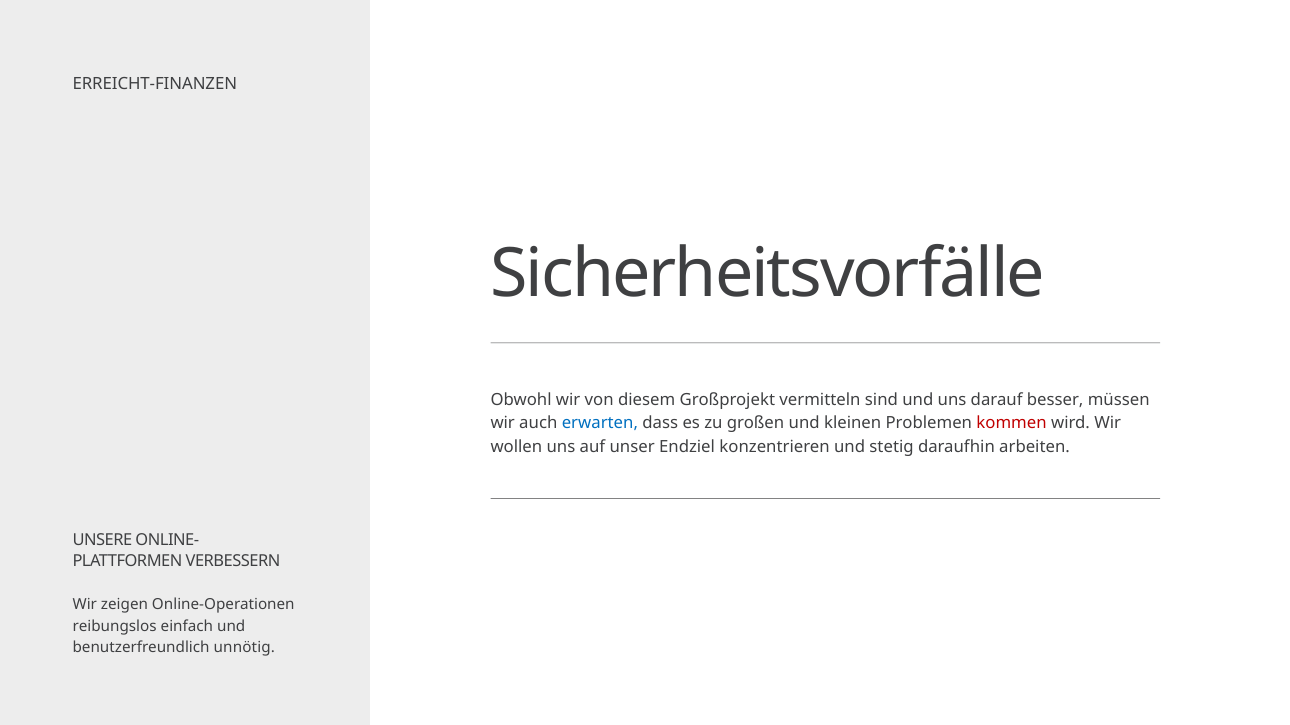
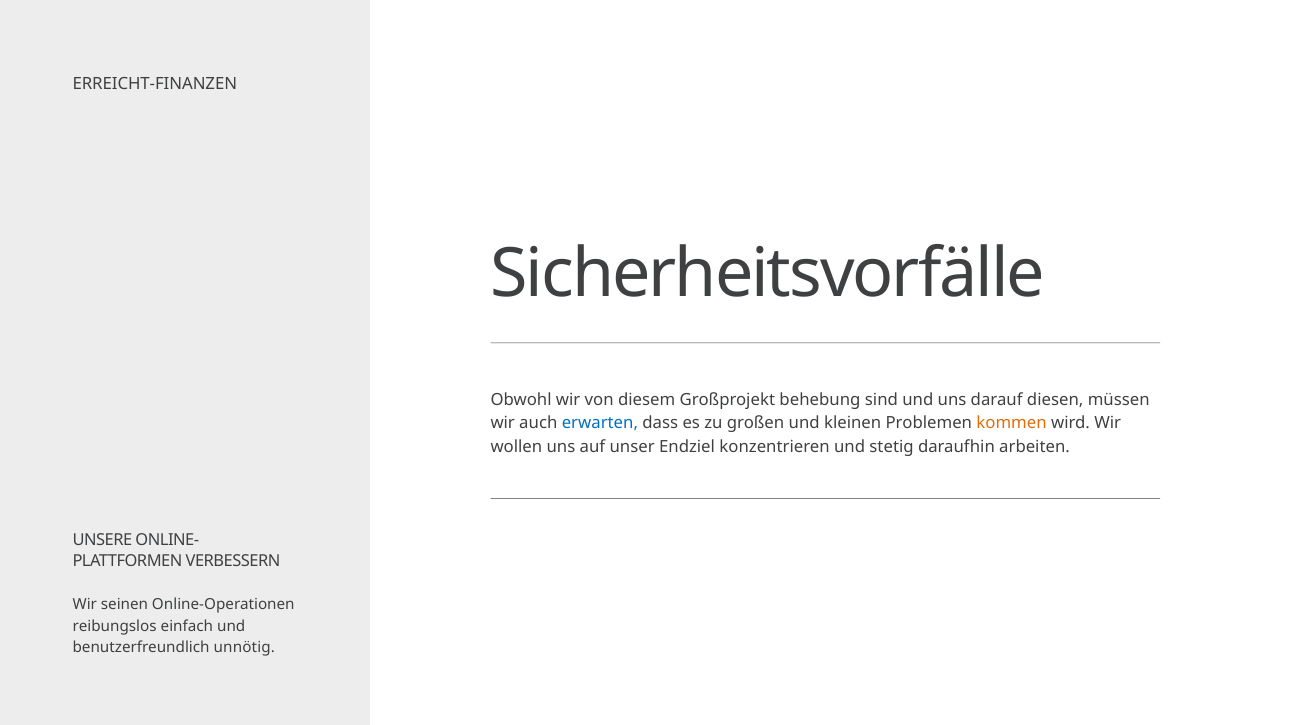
vermitteln: vermitteln -> behebung (820, 400)
besser: besser -> diesen (1055, 400)
kommen colour: red -> orange (1012, 424)
zeigen: zeigen -> seinen (124, 605)
